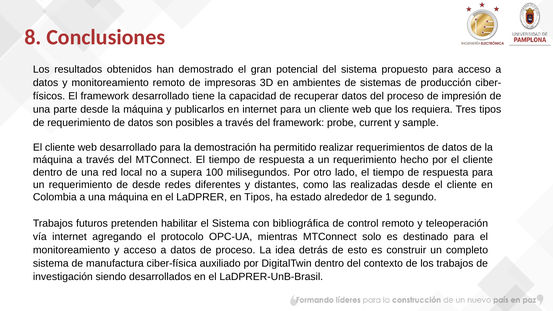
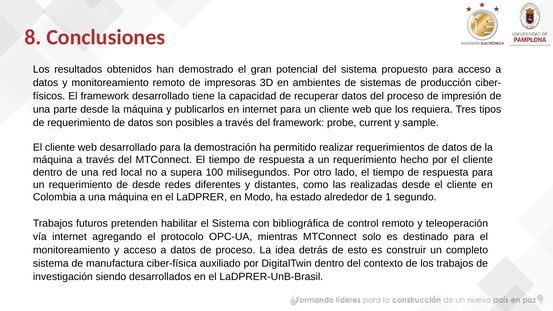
en Tipos: Tipos -> Modo (259, 197)
